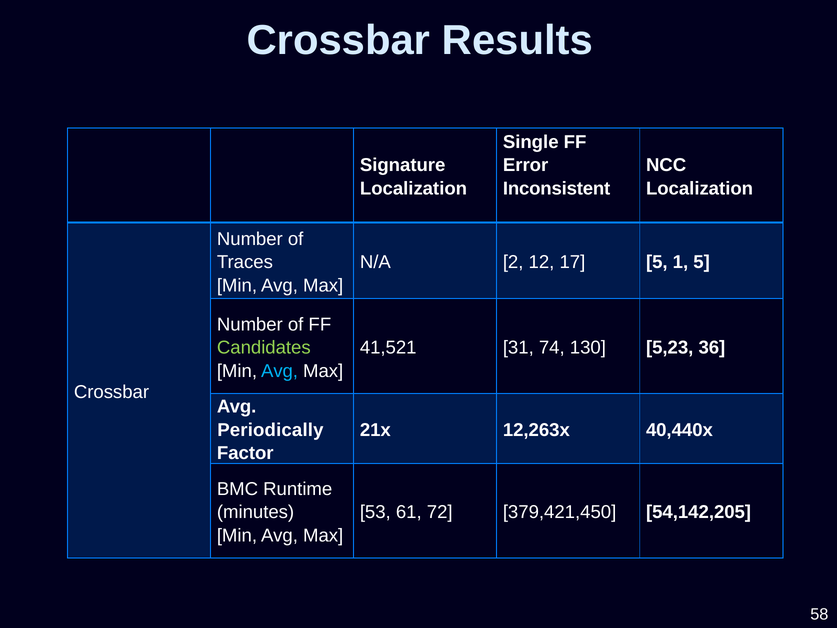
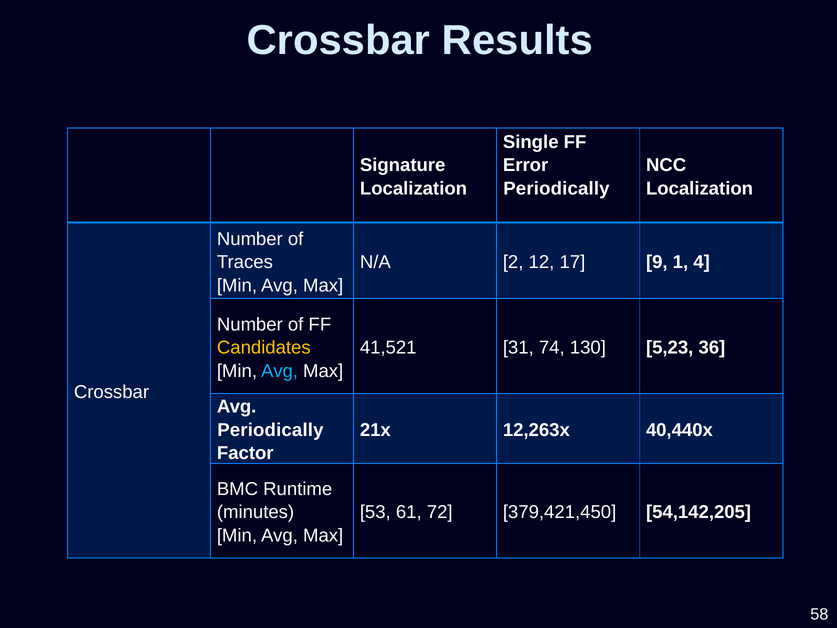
Inconsistent: Inconsistent -> Periodically (556, 188)
17 5: 5 -> 9 (657, 262)
1 5: 5 -> 4 (702, 262)
Candidates colour: light green -> yellow (264, 348)
